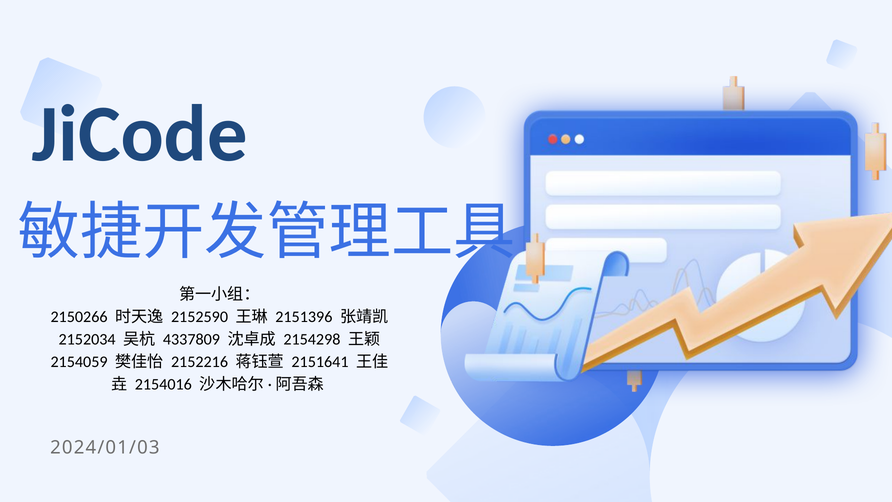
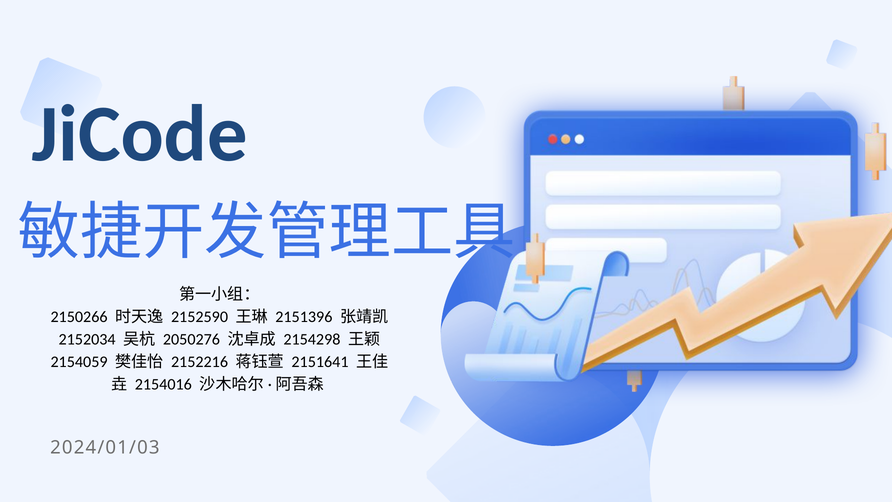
4337809: 4337809 -> 2050276 (191, 339)
